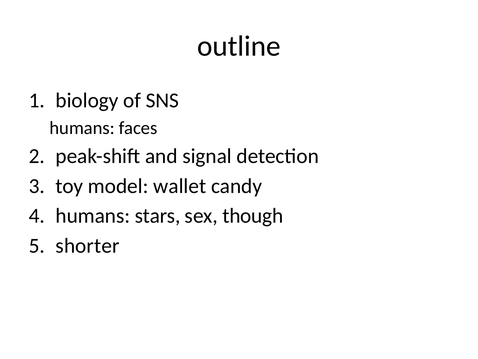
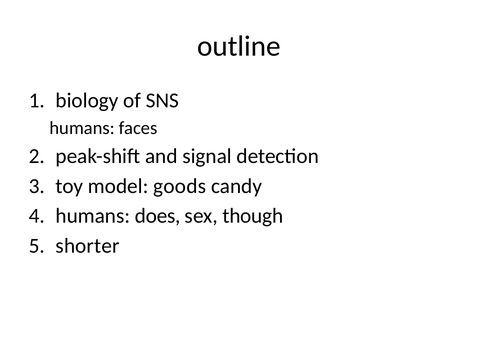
wallet: wallet -> goods (180, 186)
stars: stars -> does (158, 216)
